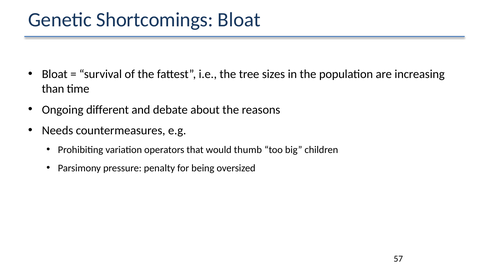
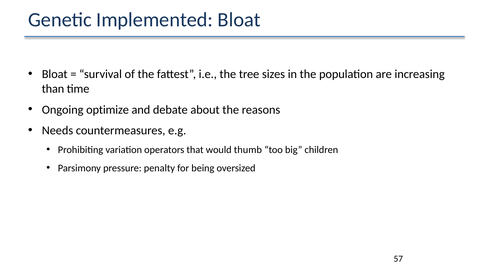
Shortcomings: Shortcomings -> Implemented (155, 20)
different: different -> optimize (108, 110)
